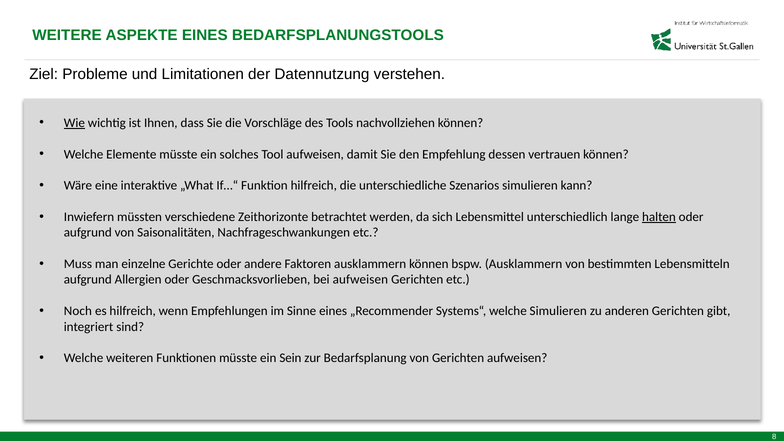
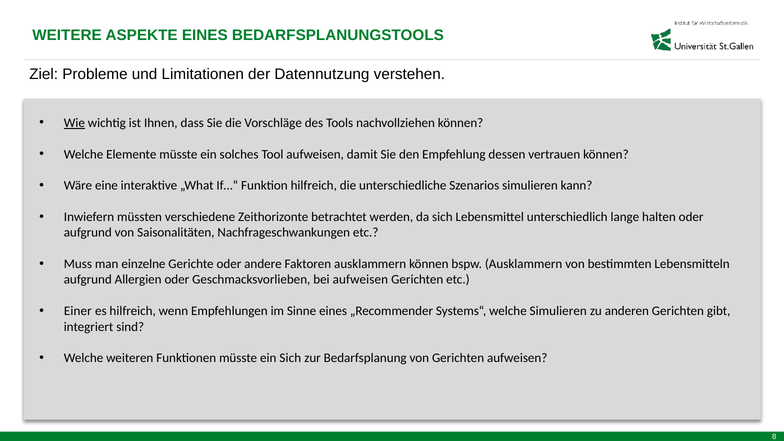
halten underline: present -> none (659, 217)
Noch: Noch -> Einer (78, 311)
ein Sein: Sein -> Sich (290, 358)
